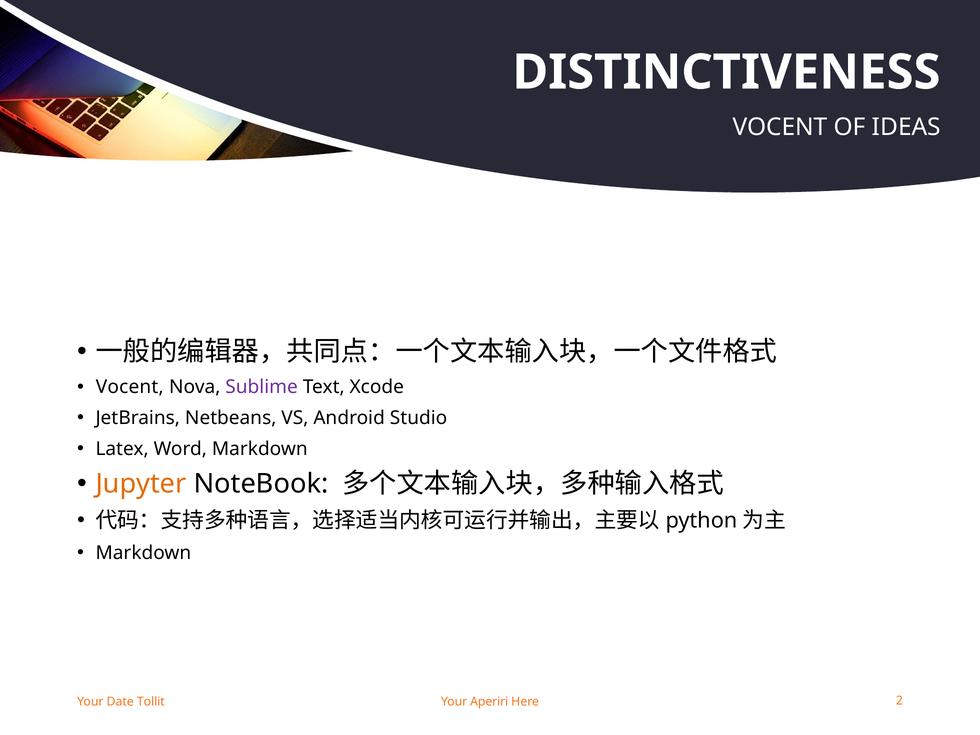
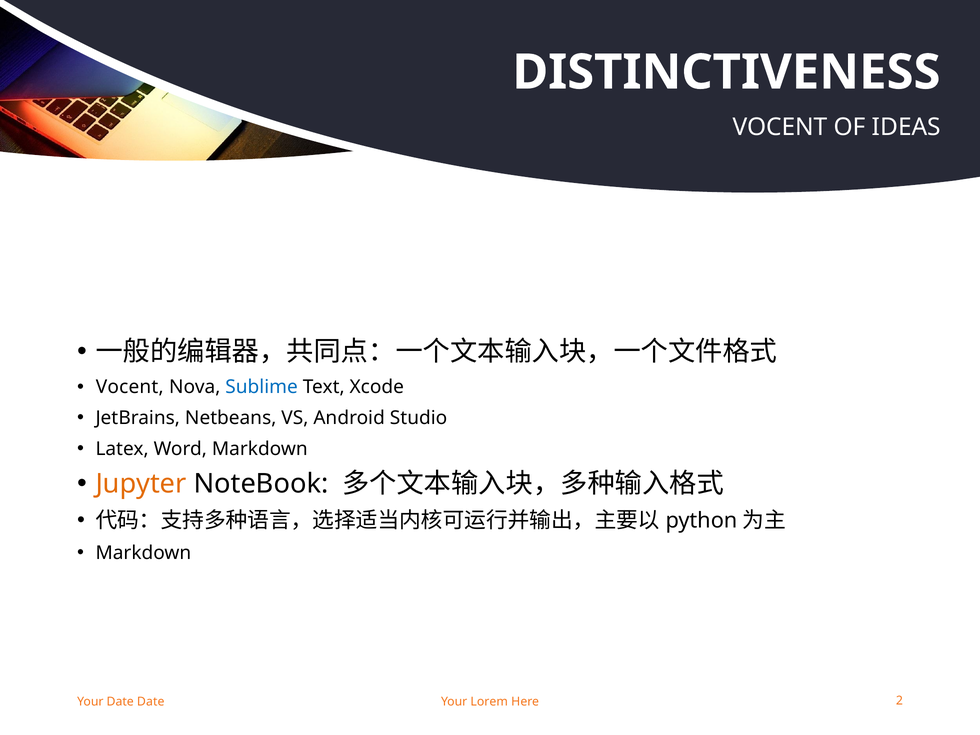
Sublime colour: purple -> blue (262, 387)
Date Tollit: Tollit -> Date (151, 702)
Aperiri: Aperiri -> Lorem (489, 702)
